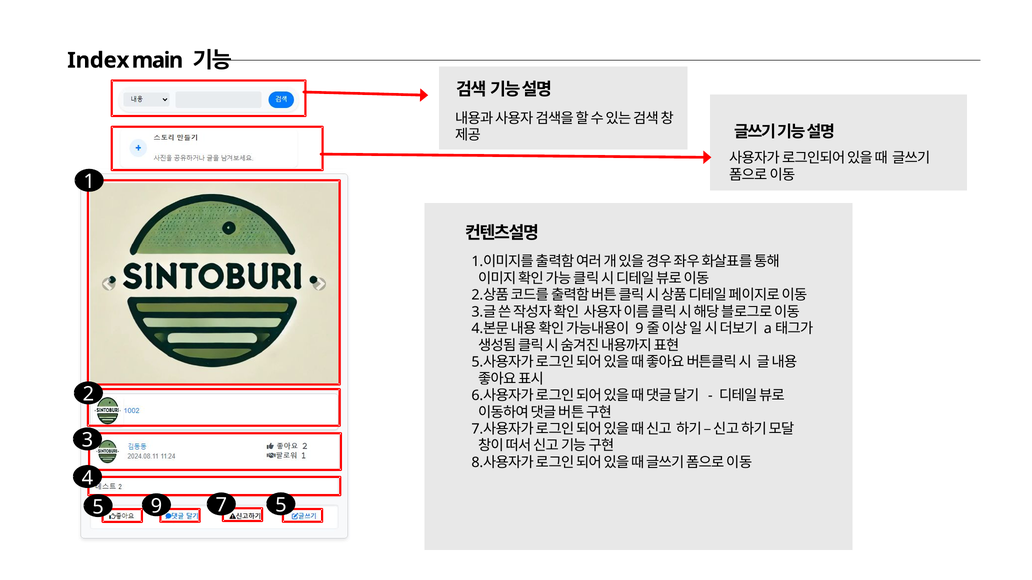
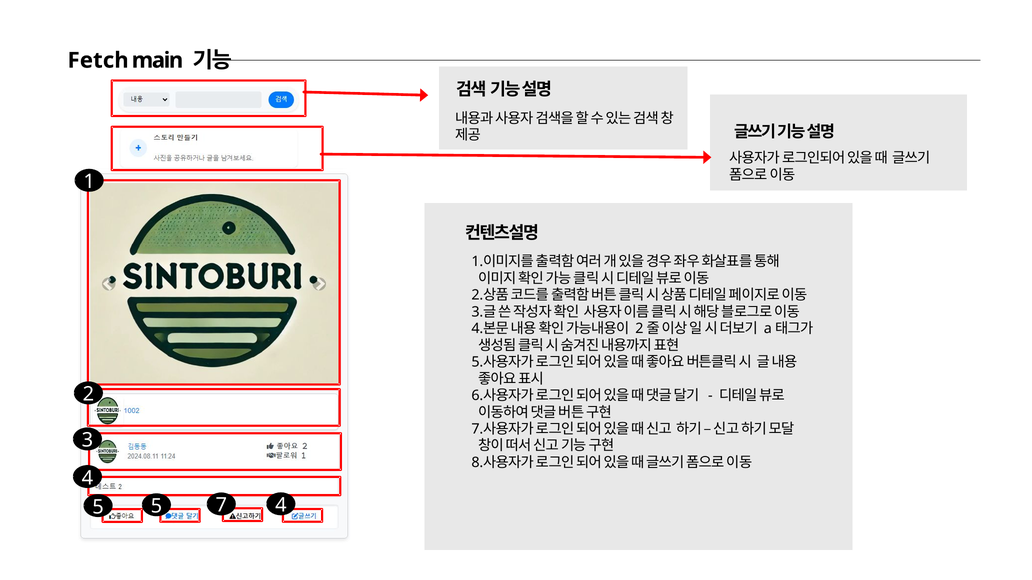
Index: Index -> Fetch (98, 60)
9: 9 -> 2 (639, 329)
5 9: 9 -> 5 (156, 507)
7 5: 5 -> 4 (281, 506)
